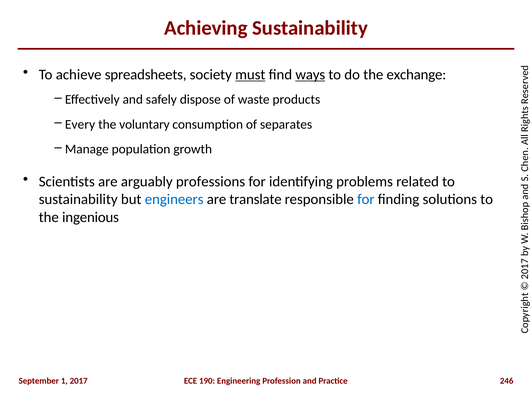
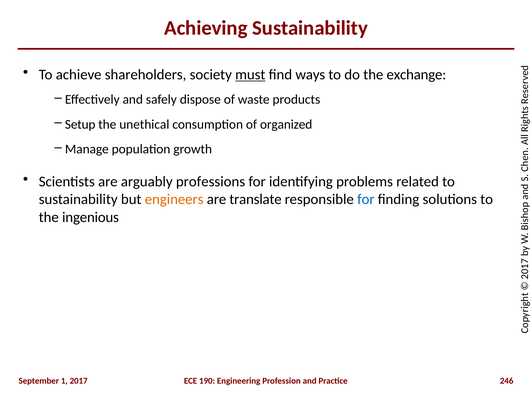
spreadsheets: spreadsheets -> shareholders (146, 75)
ways underline: present -> none (310, 75)
Every: Every -> Setup (80, 124)
voluntary: voluntary -> unethical (144, 124)
separates: separates -> organized (286, 124)
engineers colour: blue -> orange (174, 199)
